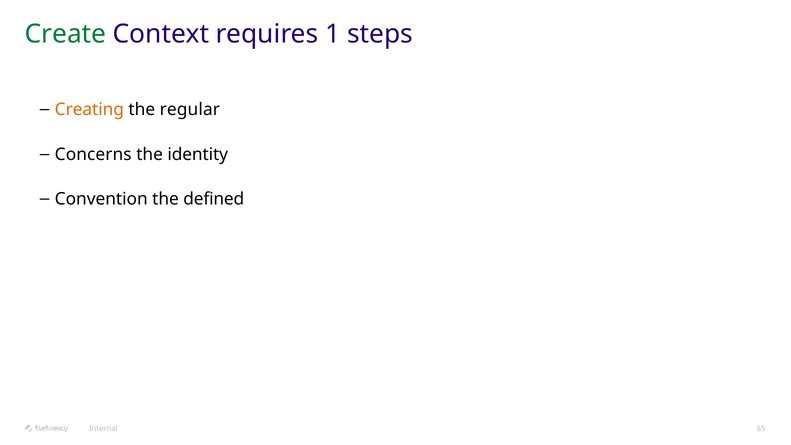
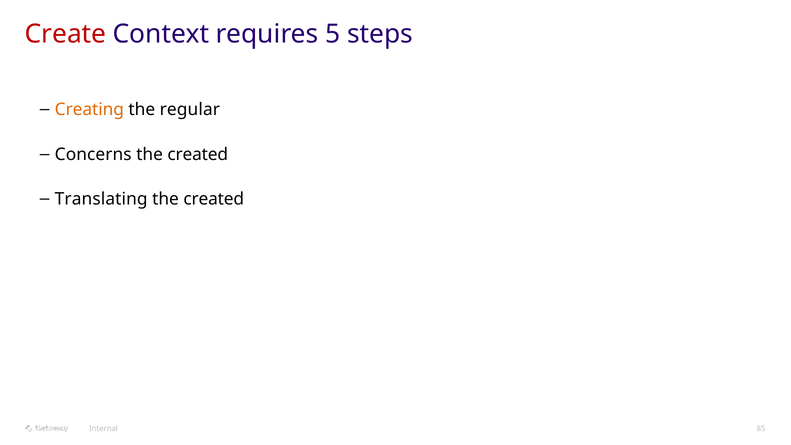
Create colour: green -> red (65, 34)
1: 1 -> 5 (333, 34)
identity: identity -> created (198, 154)
Convention: Convention -> Translating (101, 199)
defined: defined -> created (214, 199)
